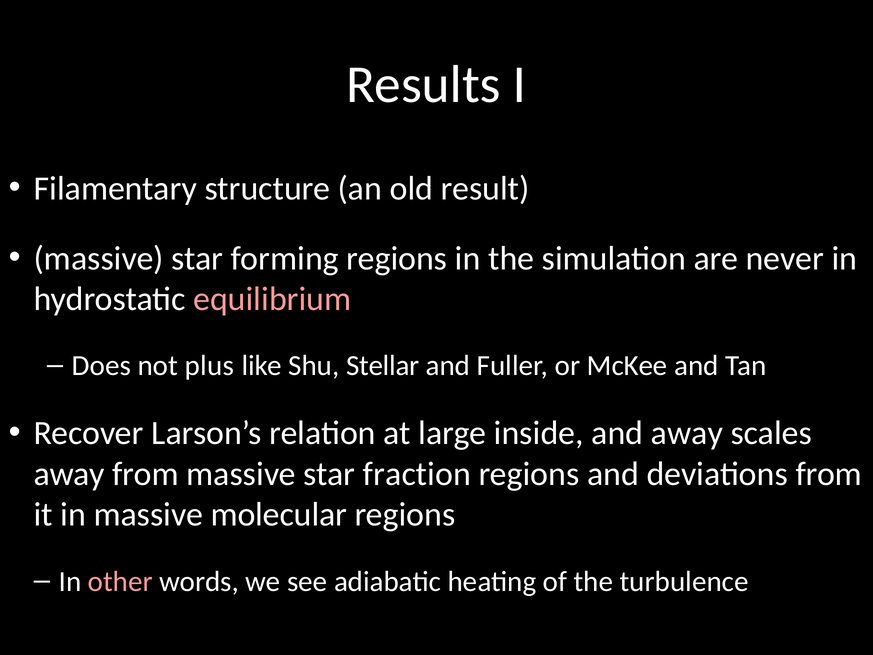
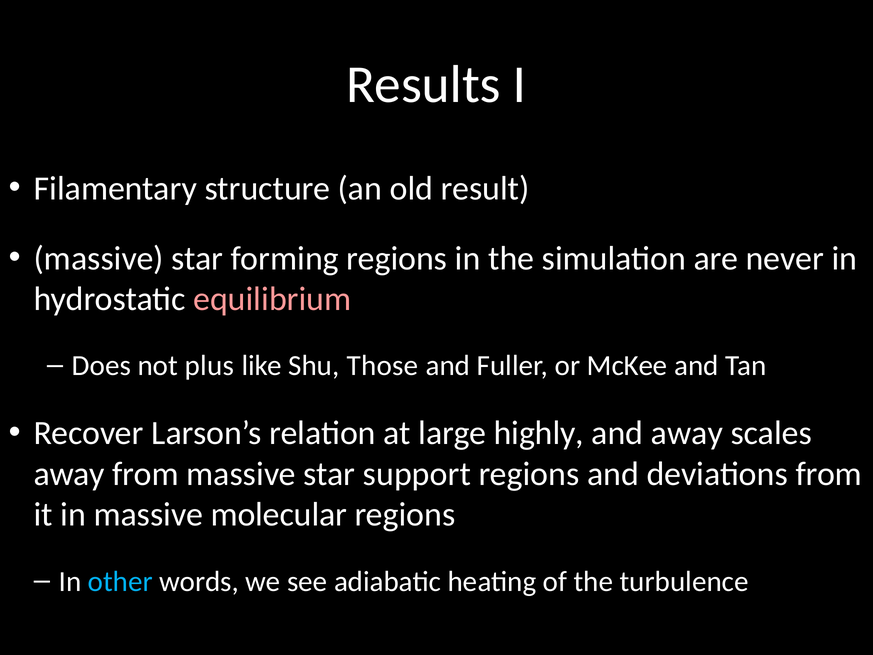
Stellar: Stellar -> Those (382, 366)
inside: inside -> highly (539, 433)
fraction: fraction -> support (417, 474)
other colour: pink -> light blue (120, 581)
